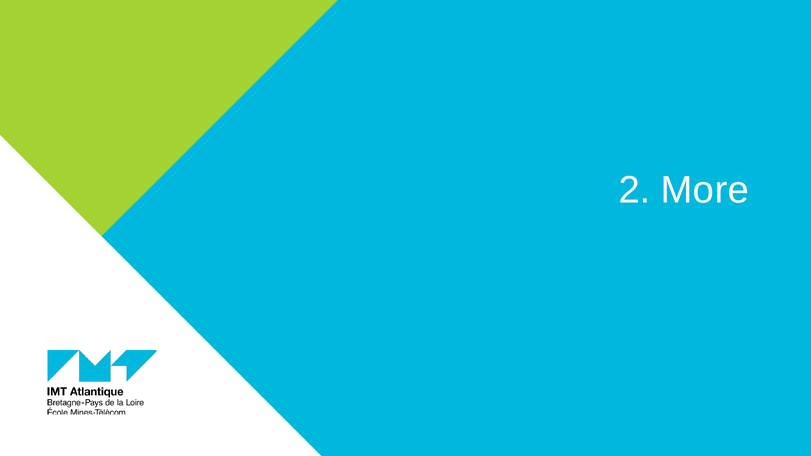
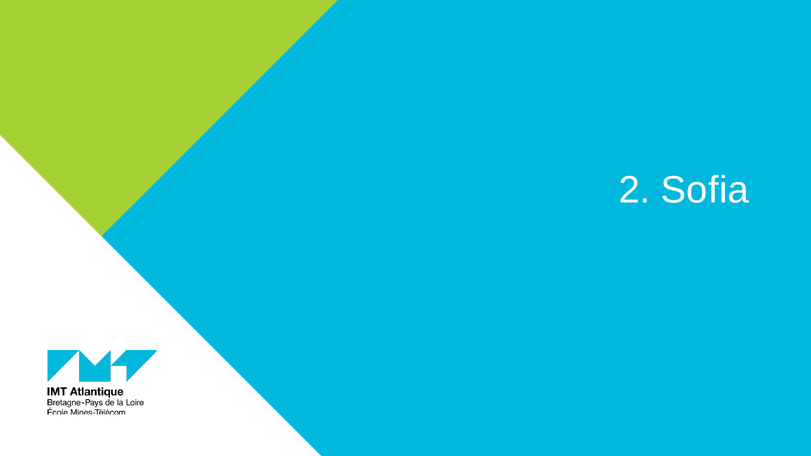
More: More -> Sofia (705, 190)
